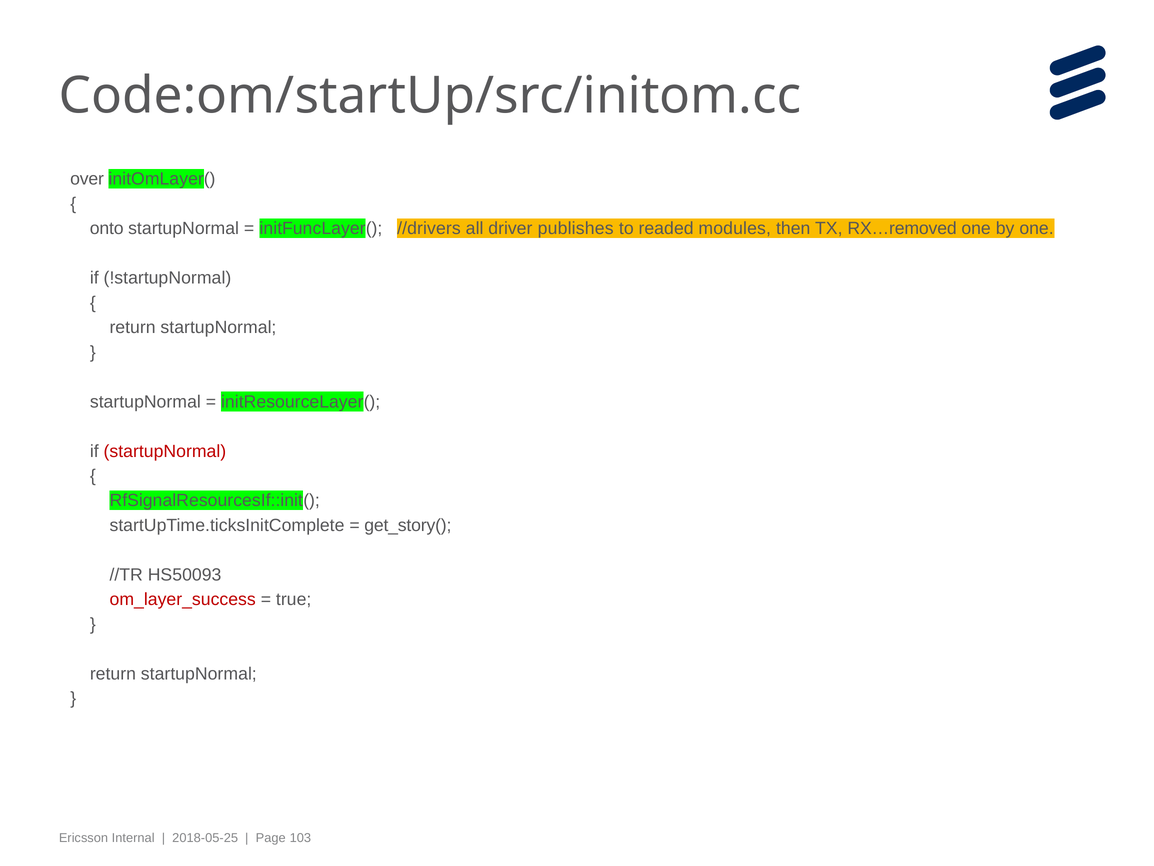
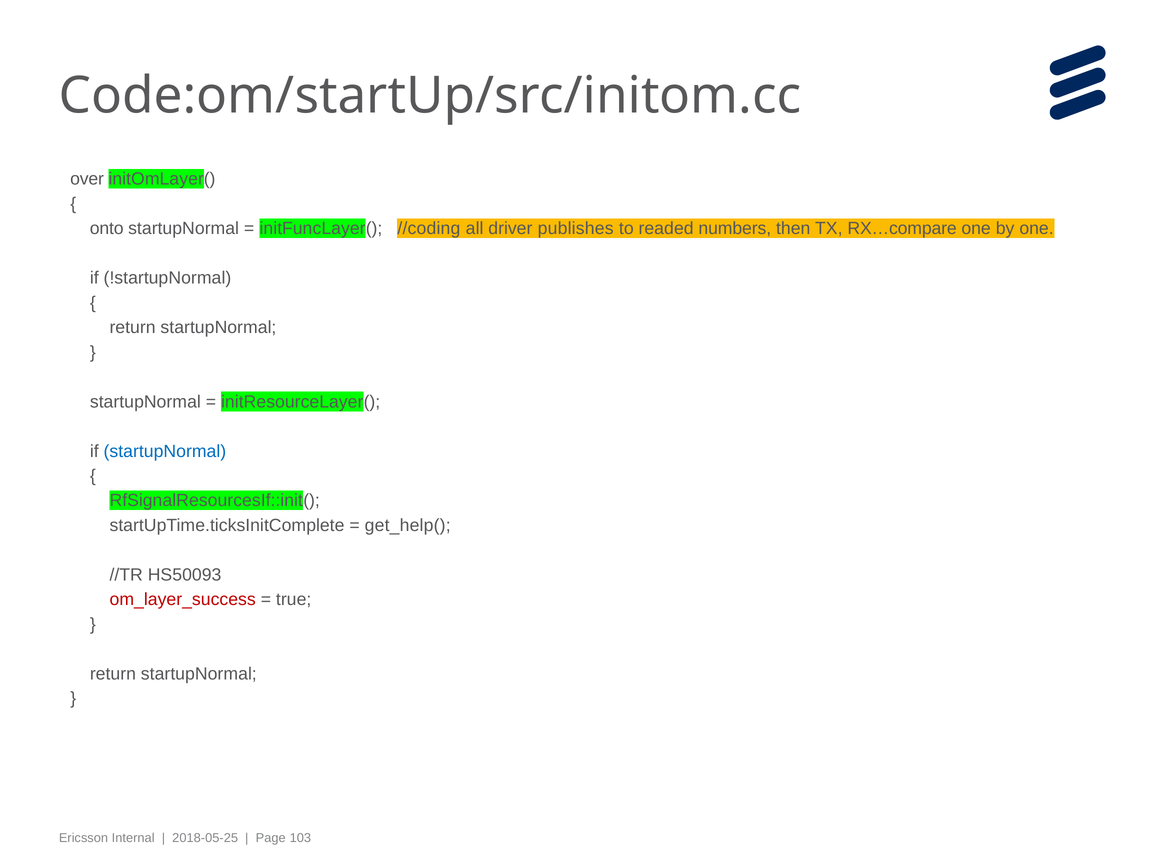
//drivers: //drivers -> //coding (429, 228)
modules: modules -> numbers (735, 228)
RX…removed: RX…removed -> RX…compare (902, 228)
startupNormal colour: red -> blue (165, 451)
get_story(: get_story( -> get_help( (408, 525)
